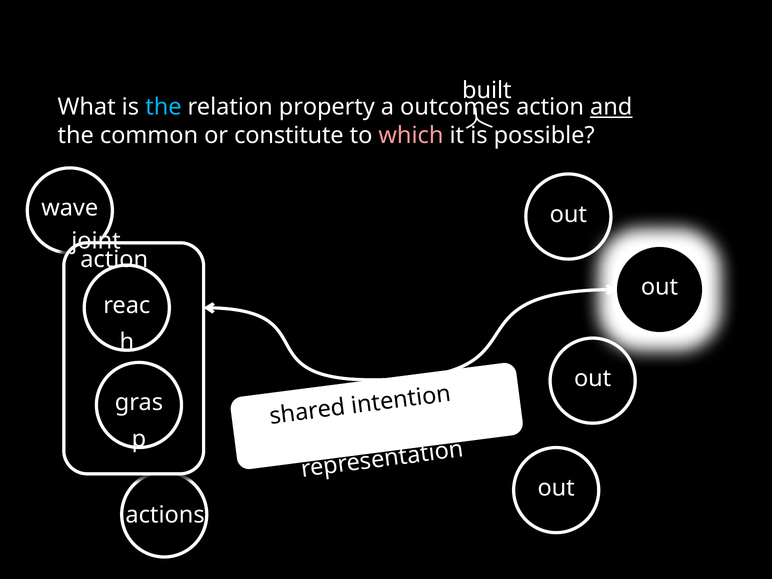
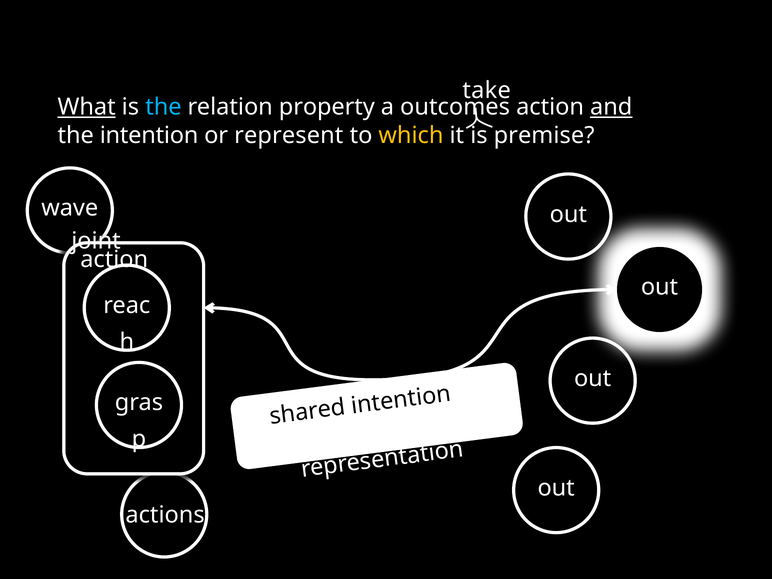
built: built -> take (487, 90)
What underline: none -> present (87, 107)
the common: common -> intention (149, 135)
constitute: constitute -> represent (289, 135)
which colour: pink -> yellow (411, 135)
possible: possible -> premise (544, 135)
